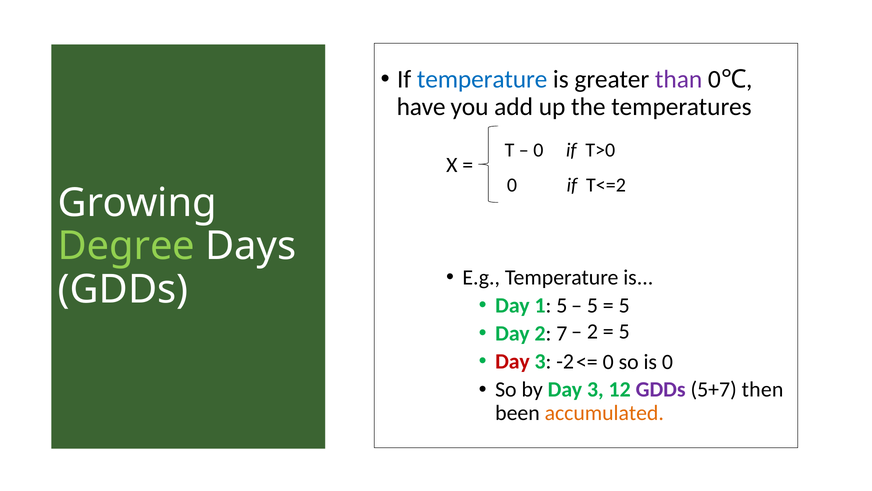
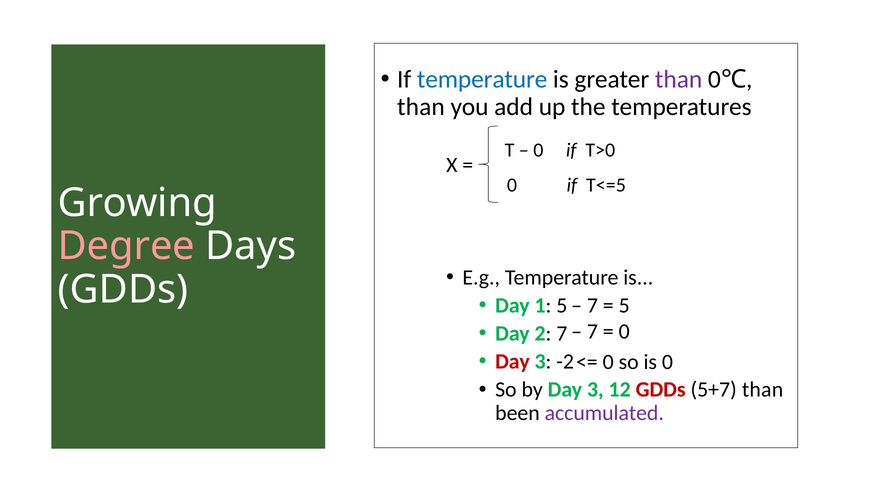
have: have -> than (421, 107)
T<=2: T<=2 -> T<=5 (606, 185)
Degree colour: light green -> pink (126, 246)
5: 5 -> 7 (592, 305)
2: 2 -> 7 (592, 331)
5: 5 -> 0 (624, 331)
GDDs colour: purple -> red (661, 389)
5+7 then: then -> than (763, 389)
accumulated colour: orange -> purple (604, 413)
